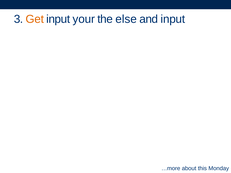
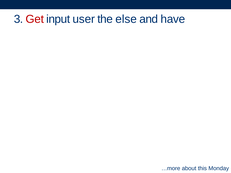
Get colour: orange -> red (35, 19)
your: your -> user (84, 19)
and input: input -> have (173, 19)
